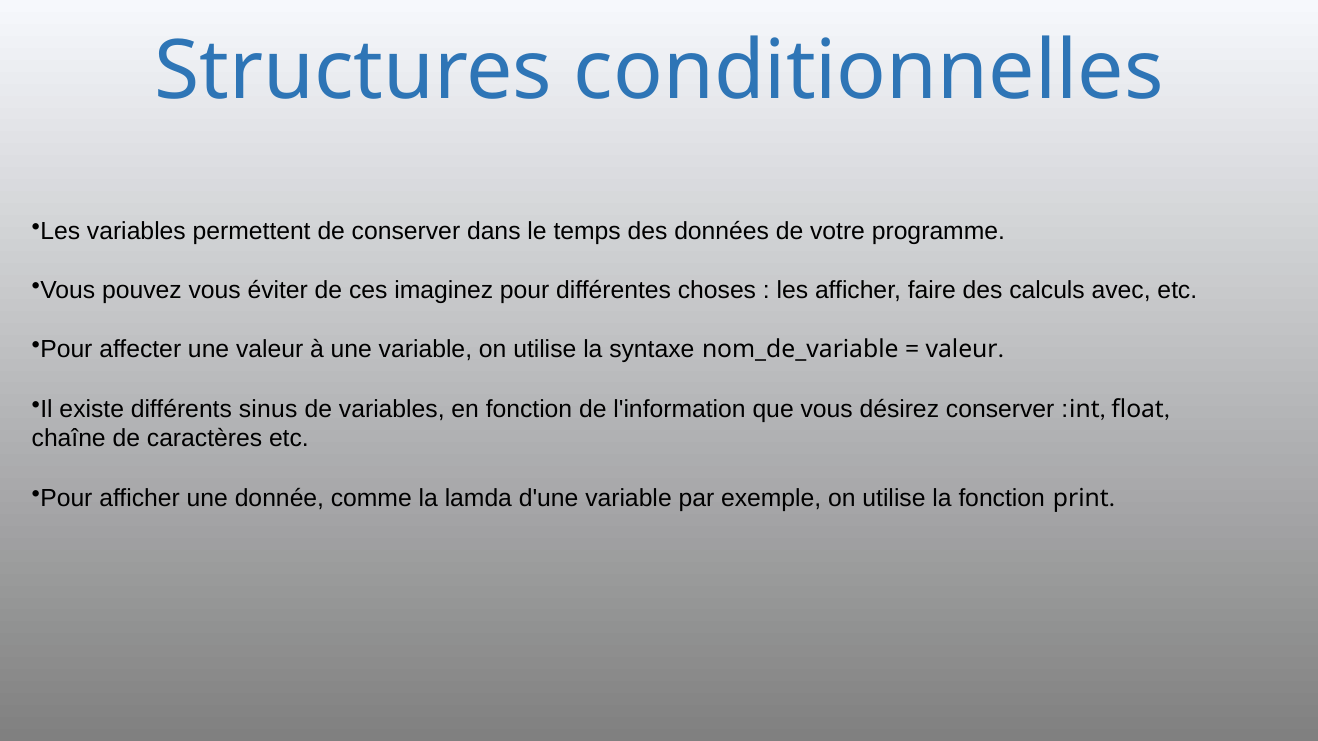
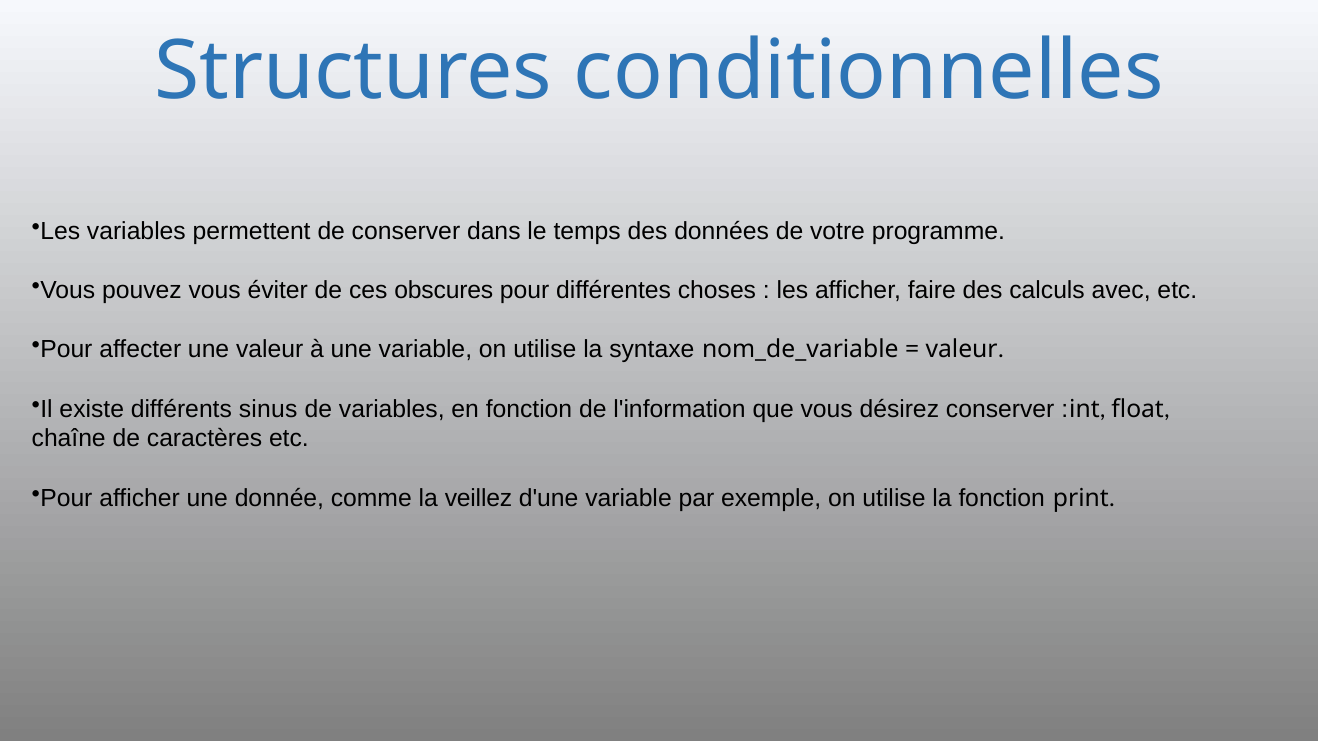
imaginez: imaginez -> obscures (444, 291)
lamda: lamda -> veillez (478, 498)
